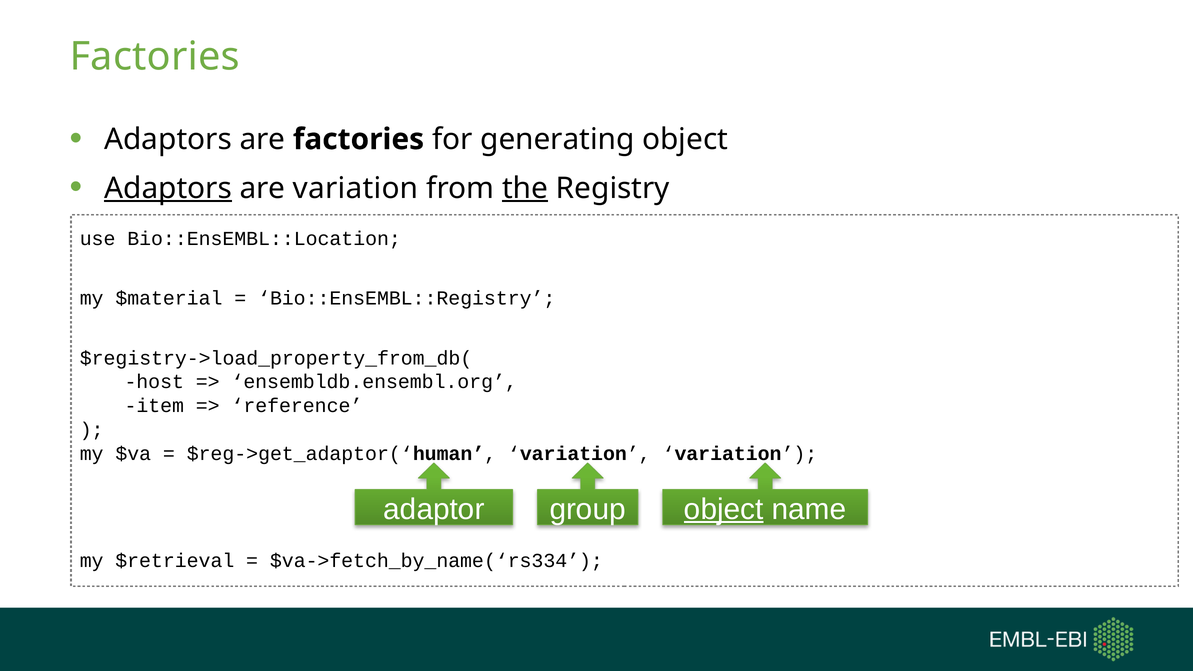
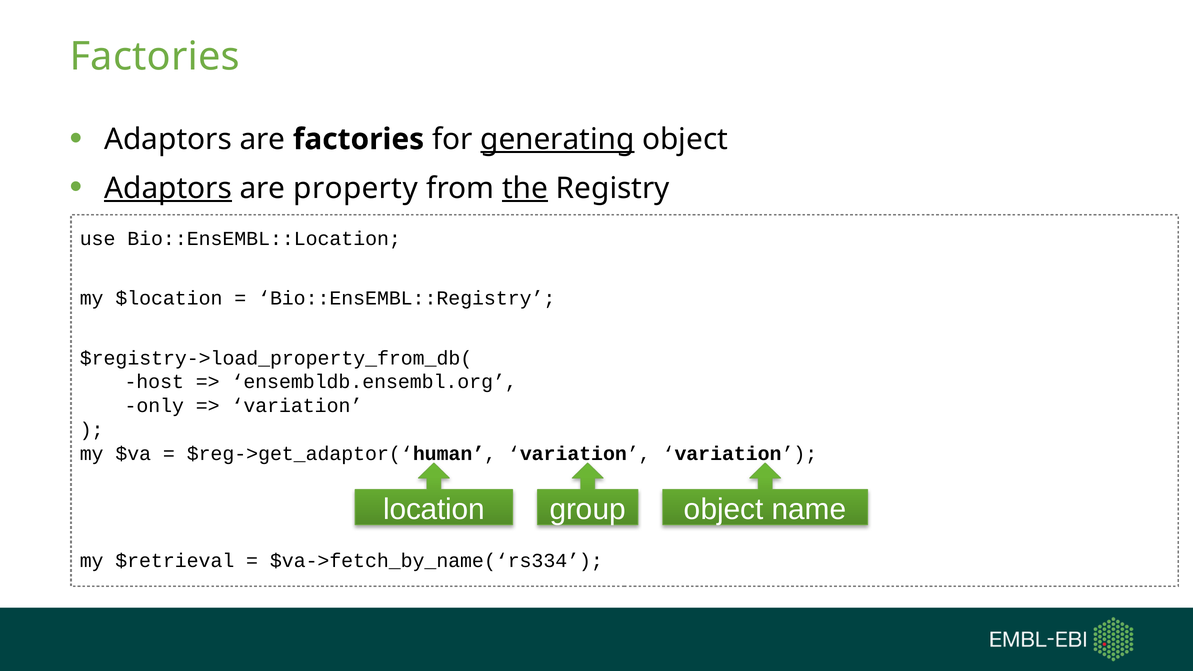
generating underline: none -> present (557, 139)
are variation: variation -> property (356, 188)
$material: $material -> $location (169, 298)
item: item -> only (154, 406)
reference: reference -> variation (297, 406)
adaptor: adaptor -> location (434, 509)
object underline: present -> none (724, 509)
